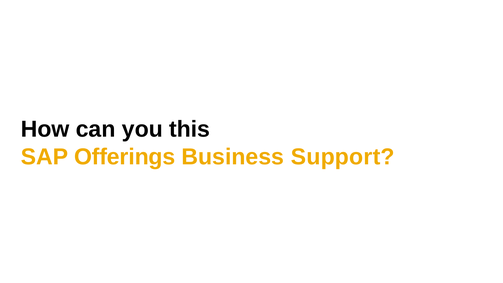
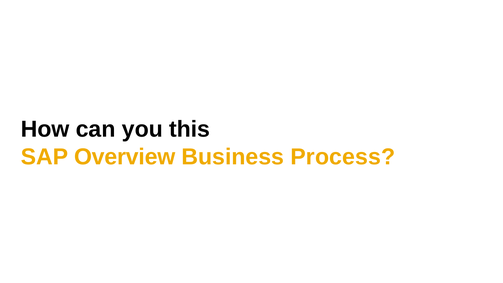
Offerings: Offerings -> Overview (125, 157)
Support: Support -> Process (343, 157)
